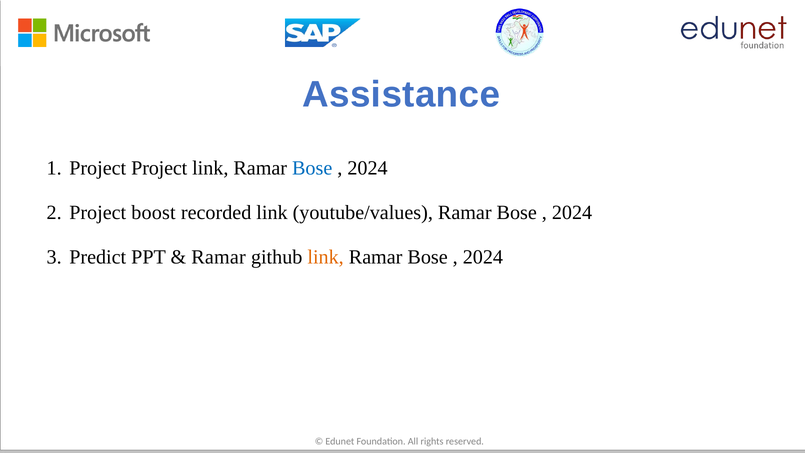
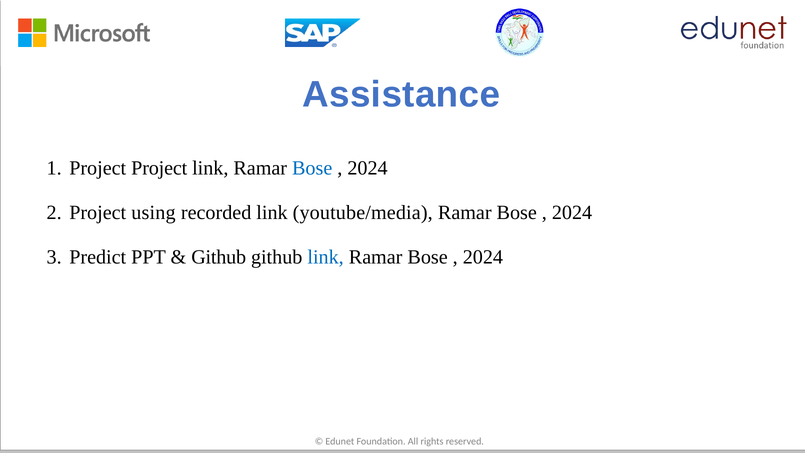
boost: boost -> using (153, 213)
youtube/values: youtube/values -> youtube/media (363, 213)
Ramar: Ramar -> Github (219, 257)
link colour: orange -> blue (326, 257)
